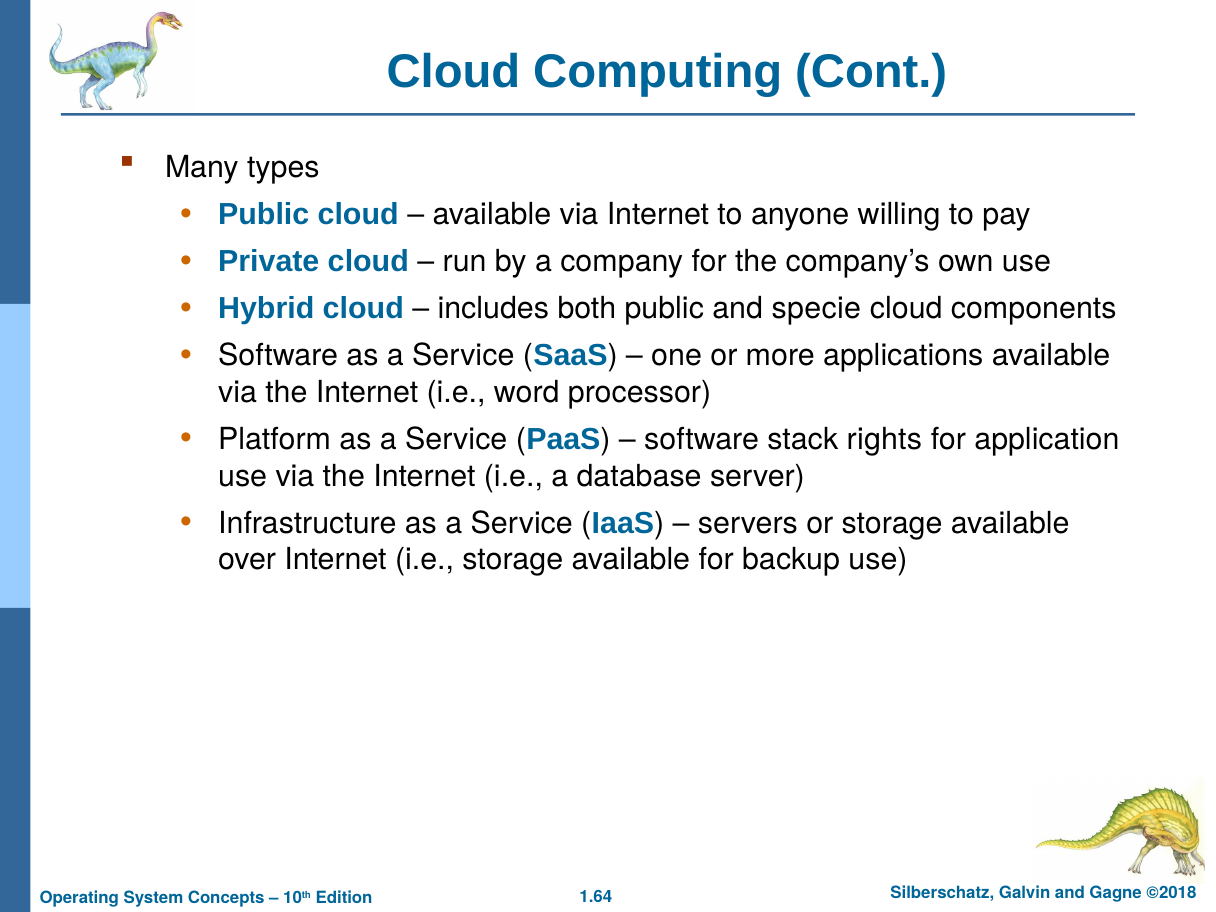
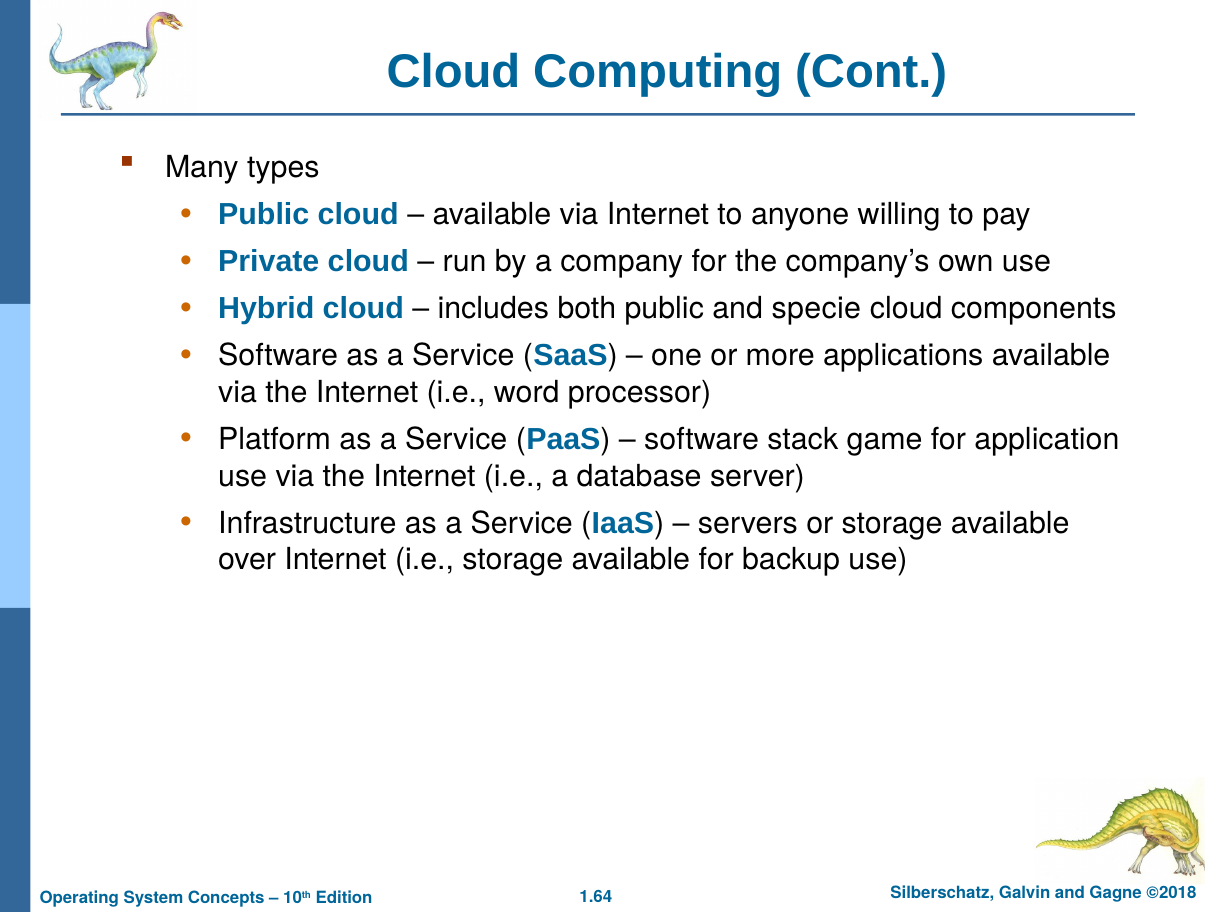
rights: rights -> game (885, 440)
